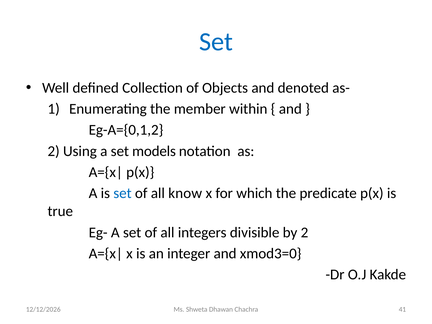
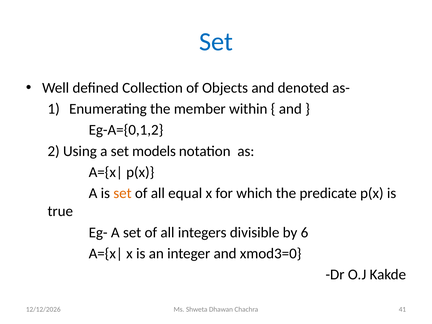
set colour: blue -> orange (123, 193)
know: know -> equal (185, 193)
by 2: 2 -> 6 (305, 232)
